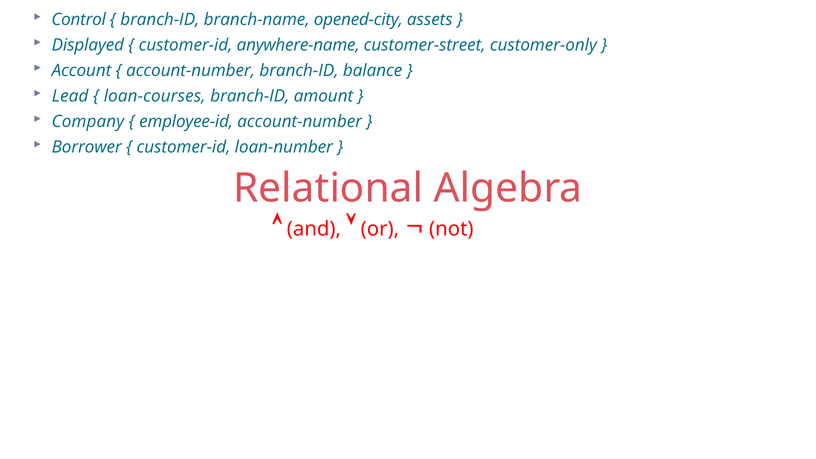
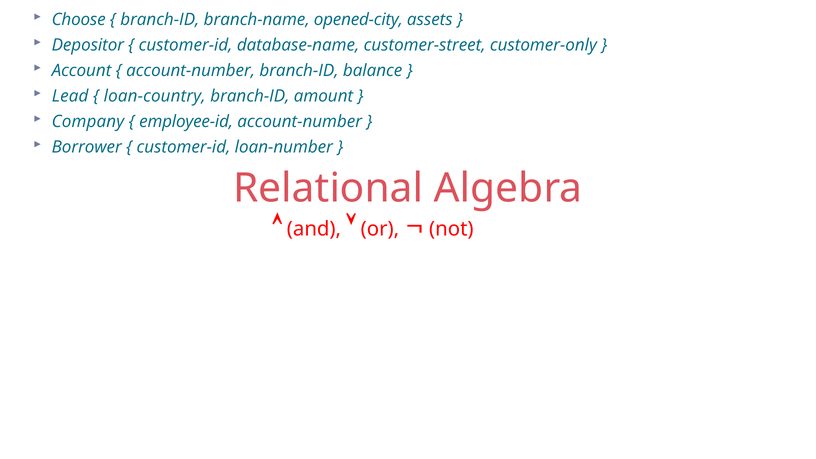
Control: Control -> Choose (79, 19)
Displayed: Displayed -> Depositor (88, 45)
anywhere-name: anywhere-name -> database-name (298, 45)
loan-courses: loan-courses -> loan-country (155, 96)
